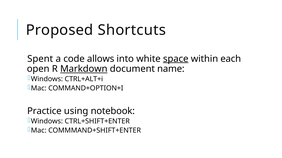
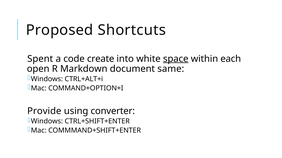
allows: allows -> create (101, 59)
Markdown underline: present -> none (84, 69)
name: name -> same (171, 69)
Practice: Practice -> Provide (44, 112)
notebook: notebook -> converter (113, 112)
